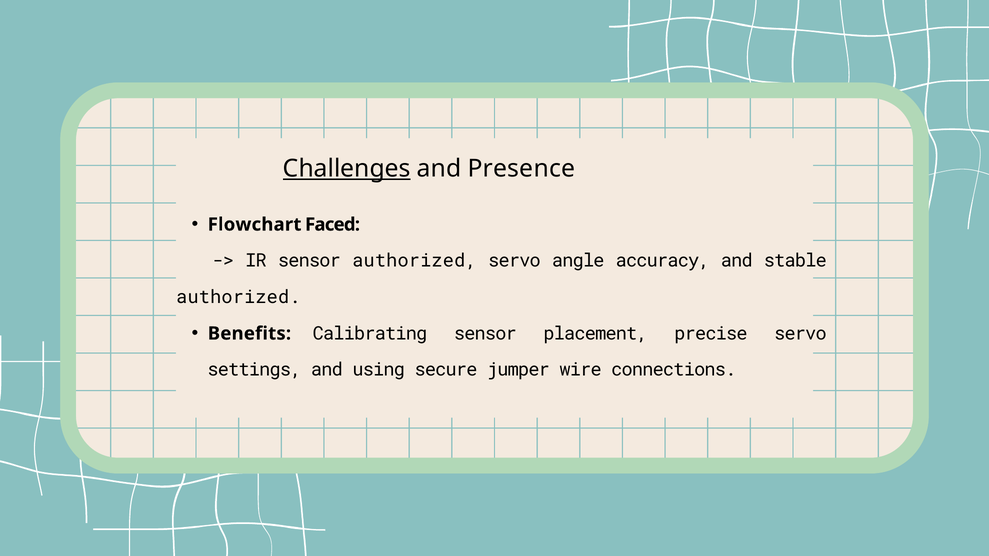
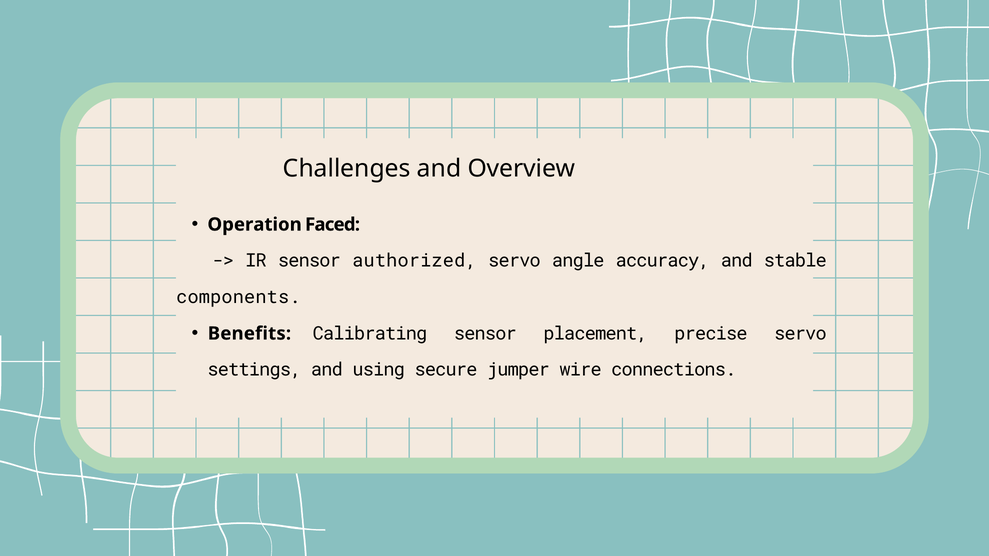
Challenges underline: present -> none (347, 169)
Presence: Presence -> Overview (522, 169)
Flowchart: Flowchart -> Operation (255, 225)
authorized: authorized -> components (238, 297)
